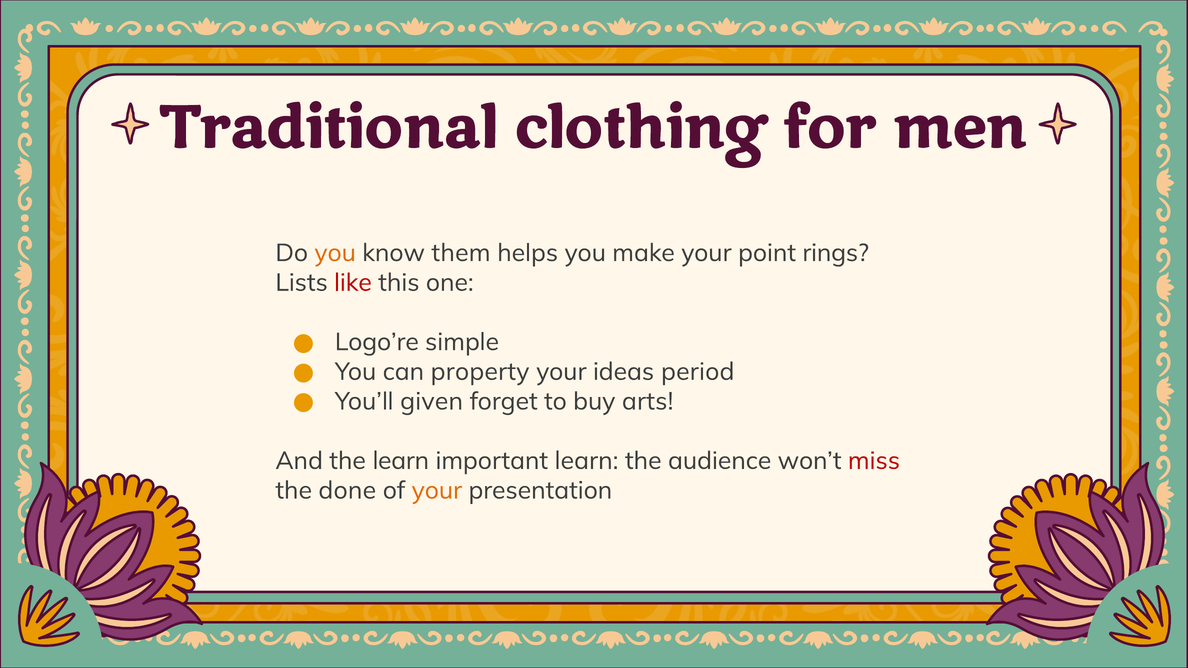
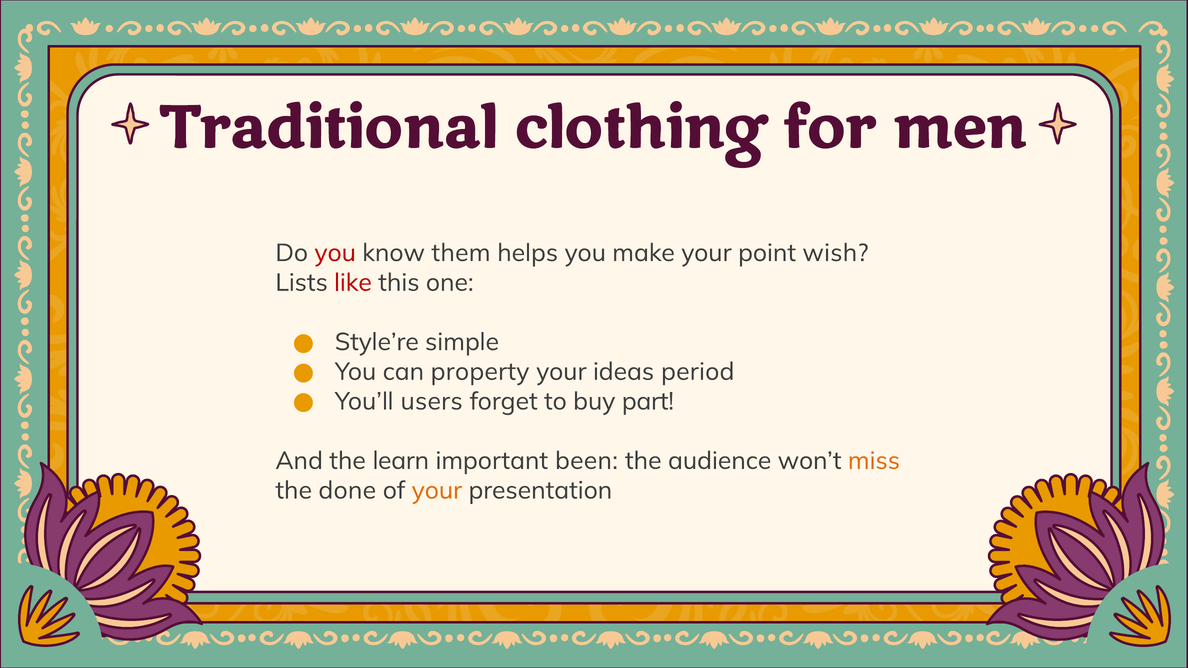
you colour: orange -> red (335, 253)
rings: rings -> wish (835, 253)
Logo’re: Logo’re -> Style’re (377, 342)
given: given -> users (432, 402)
arts: arts -> part (648, 402)
important learn: learn -> been (586, 461)
miss colour: red -> orange (874, 461)
